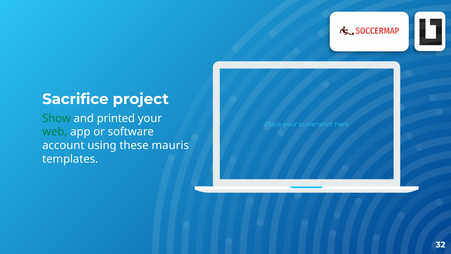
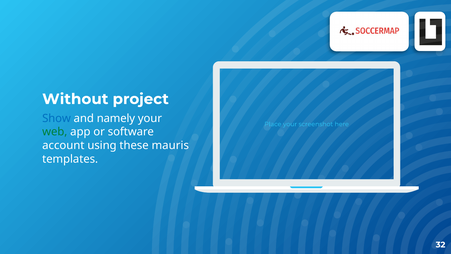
Sacrifice: Sacrifice -> Without (75, 99)
Show colour: green -> blue (56, 118)
printed: printed -> namely (116, 118)
